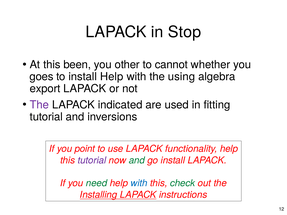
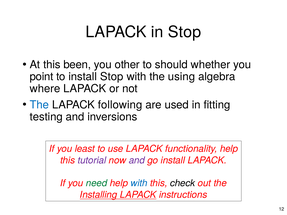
cannot: cannot -> should (171, 65)
goes: goes -> point (42, 77)
install Help: Help -> Stop (112, 77)
export: export -> where (45, 89)
The colour: purple -> blue (39, 105)
indicated: indicated -> following (120, 105)
tutorial: tutorial -> testing (46, 117)
point: point -> least (85, 149)
and colour: green -> purple (137, 160)
check colour: green -> black (183, 183)
